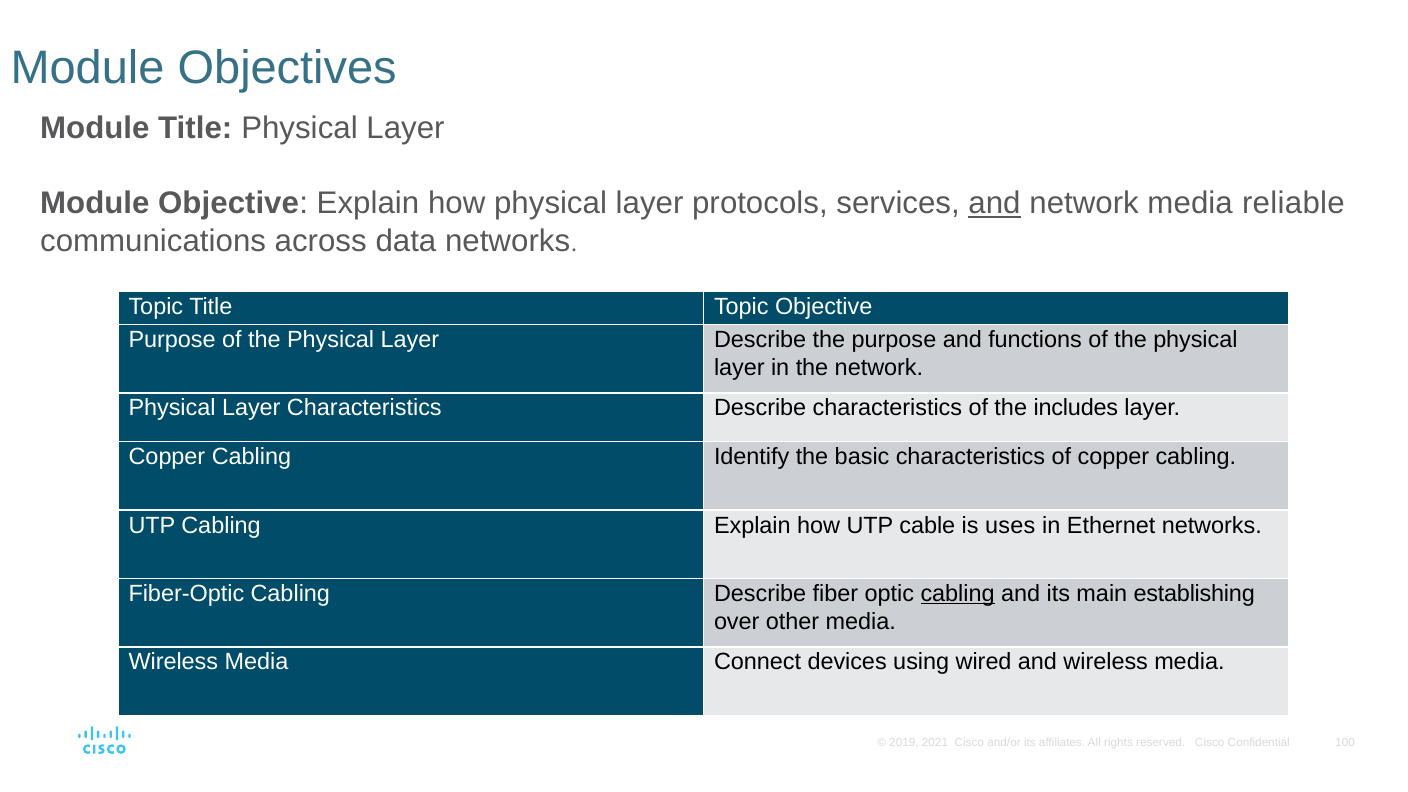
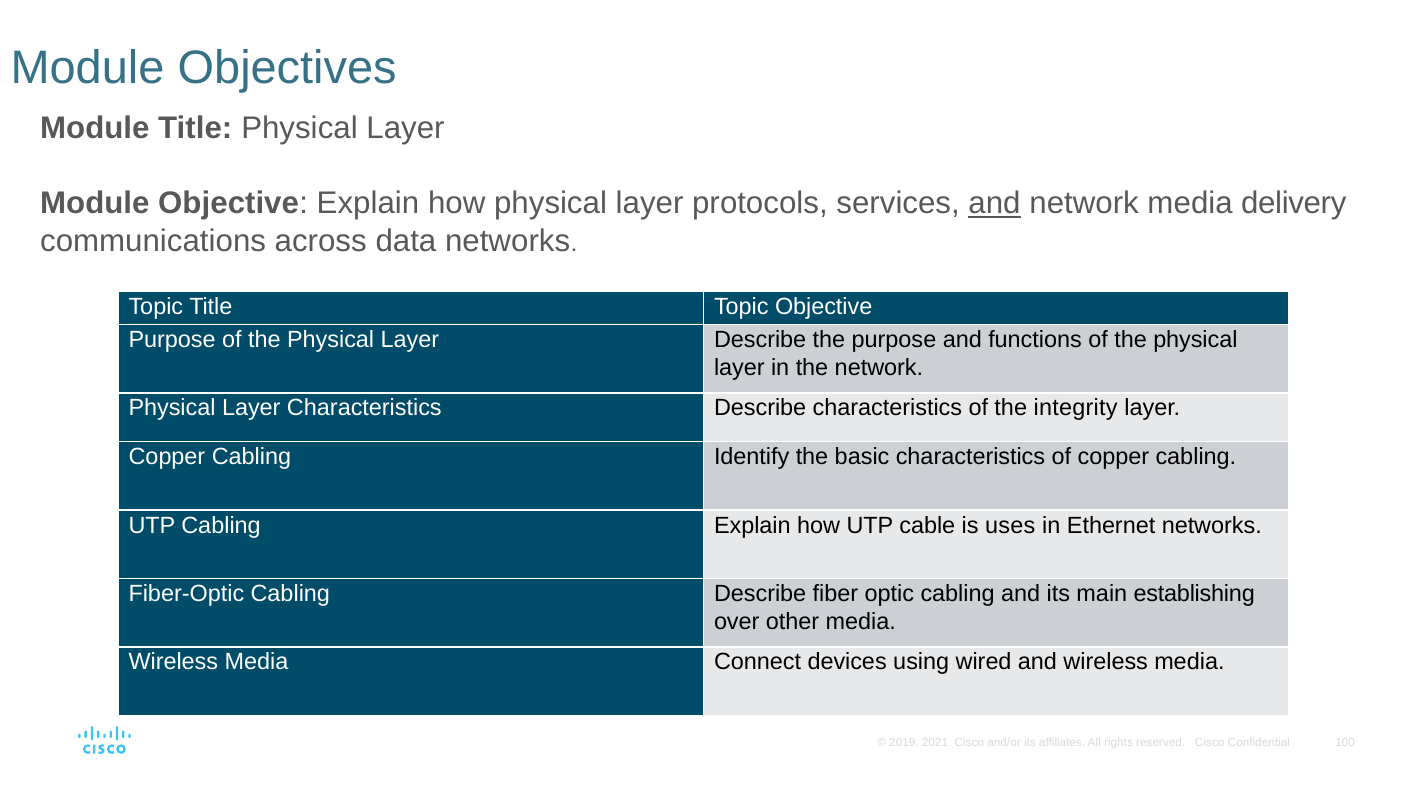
reliable: reliable -> delivery (1294, 204)
includes: includes -> integrity (1076, 408)
cabling underline: present -> none (958, 594)
